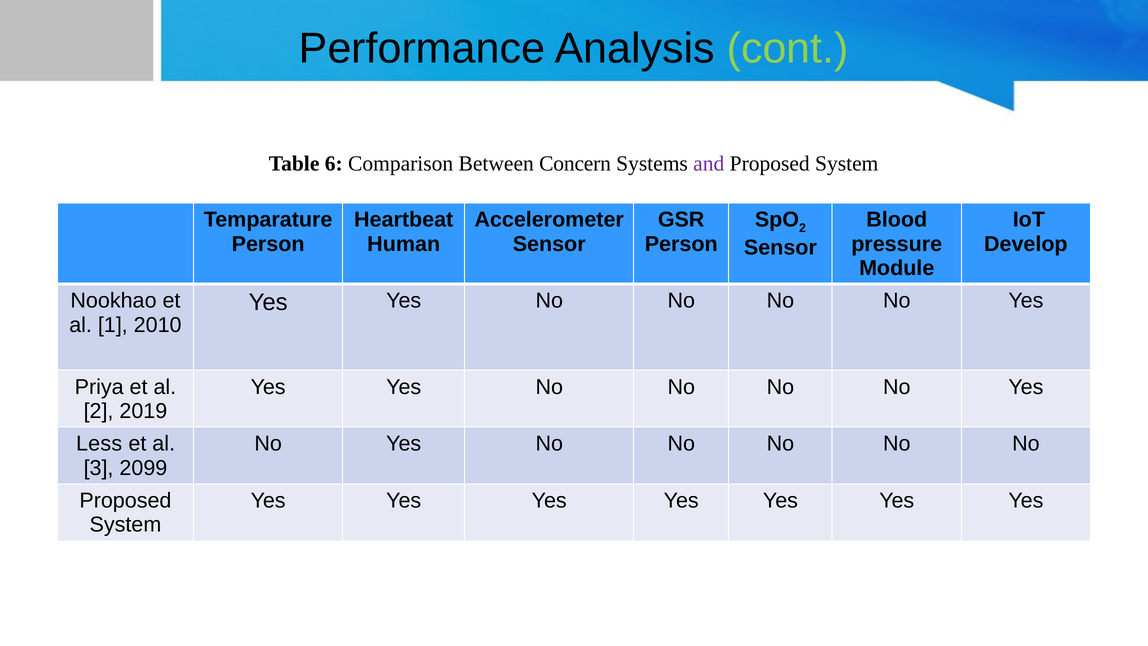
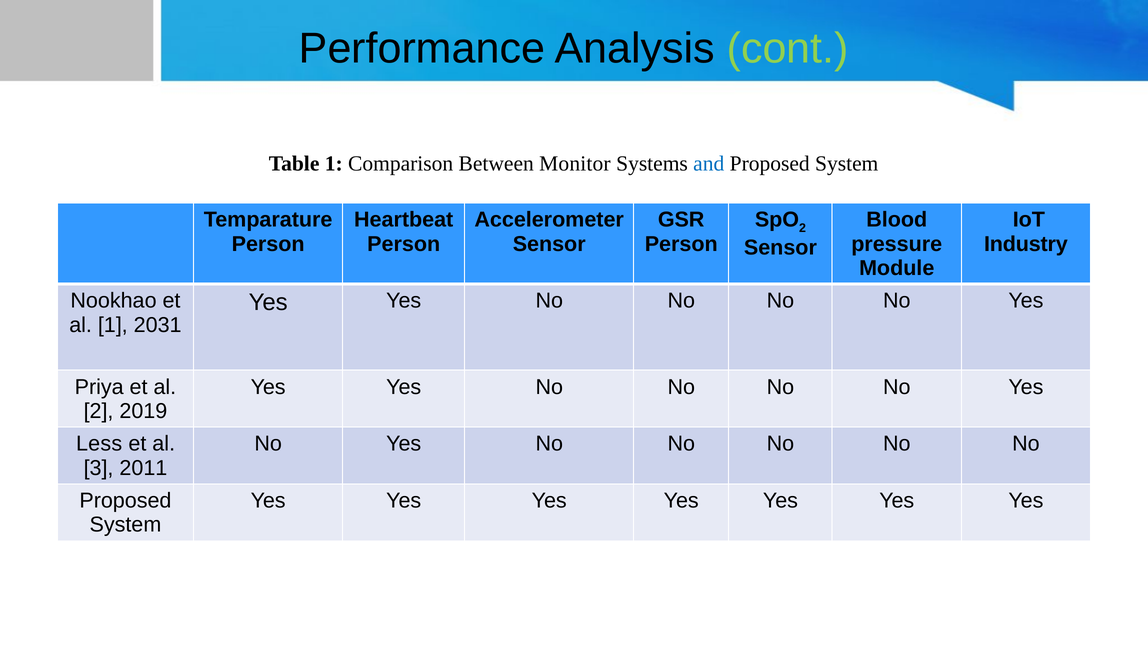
Table 6: 6 -> 1 (334, 164)
Concern: Concern -> Monitor (575, 164)
and colour: purple -> blue (709, 164)
Human: Human -> Person (404, 244)
Develop: Develop -> Industry (1026, 244)
2010: 2010 -> 2031 (158, 325)
2099: 2099 -> 2011 (143, 468)
